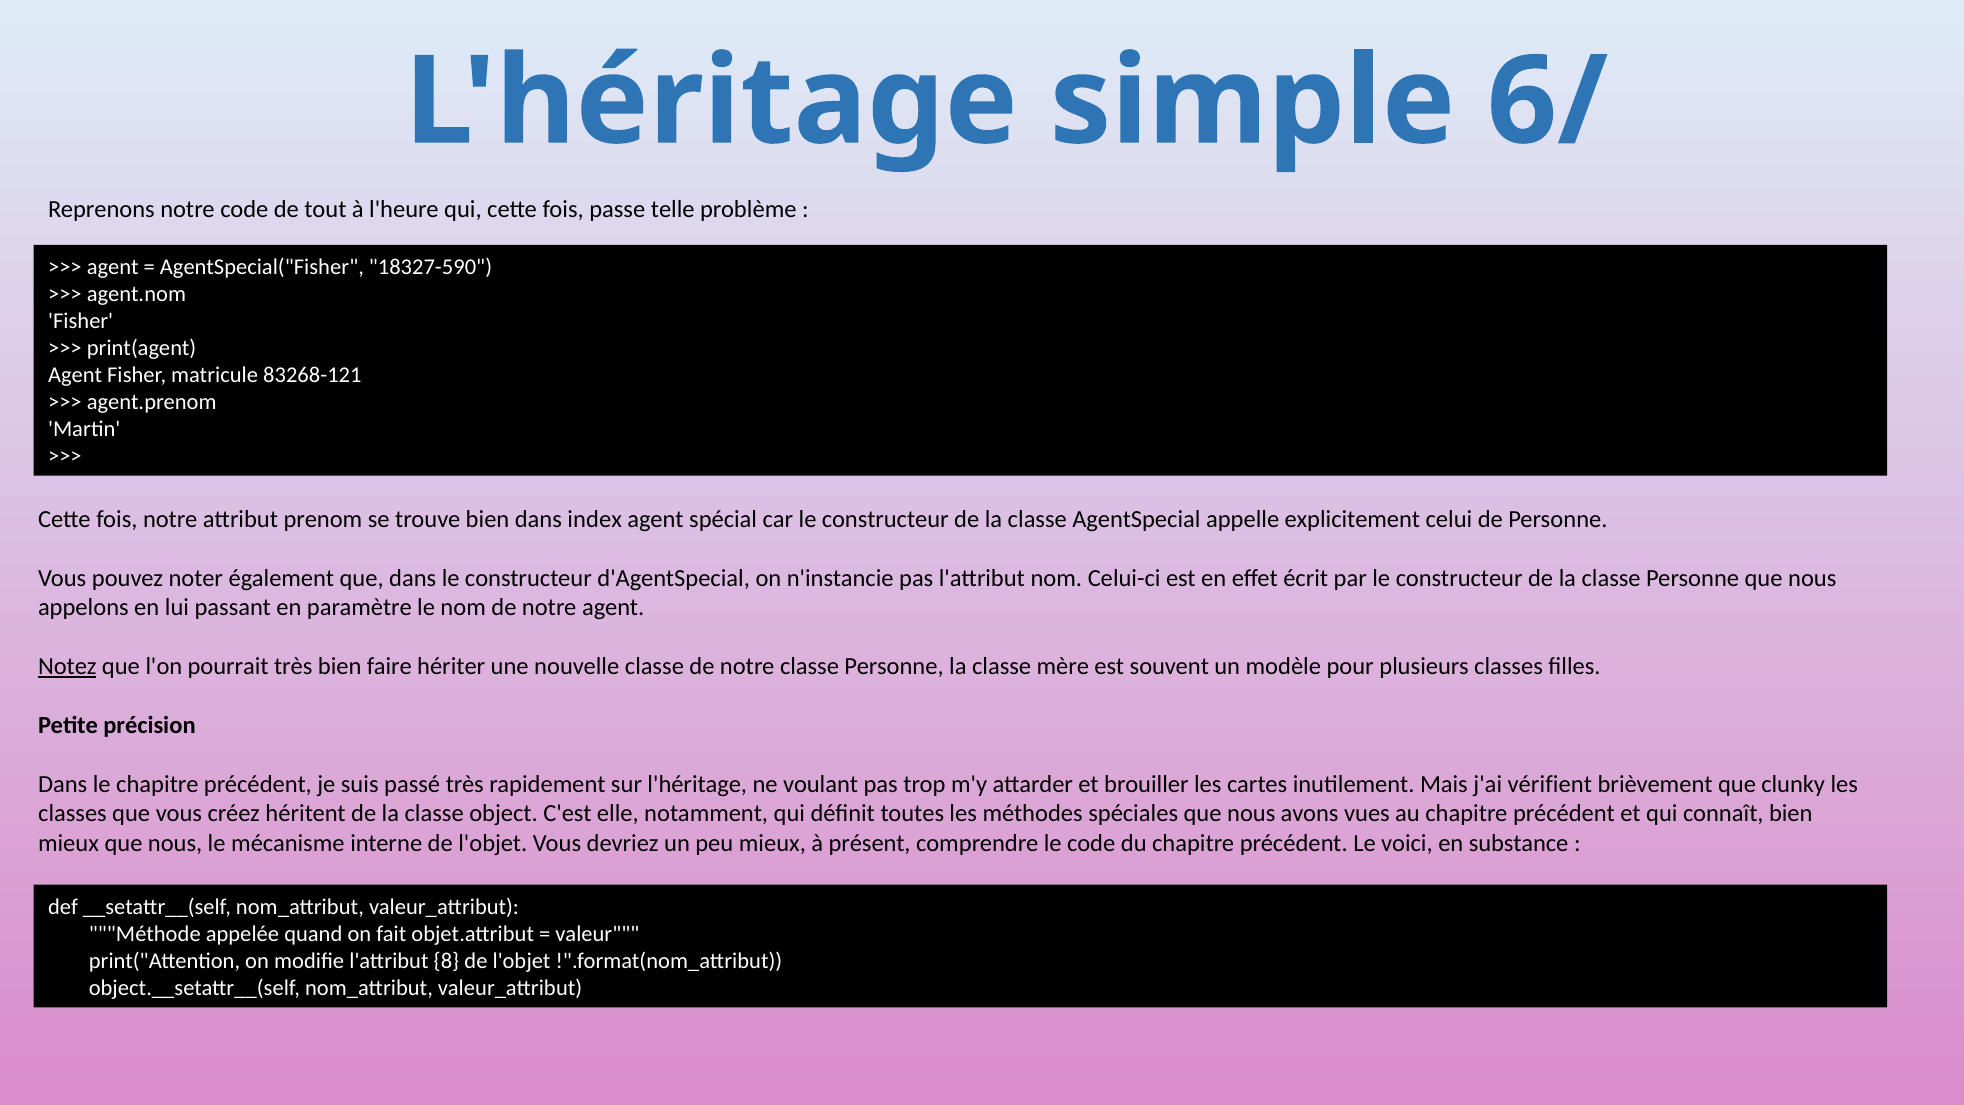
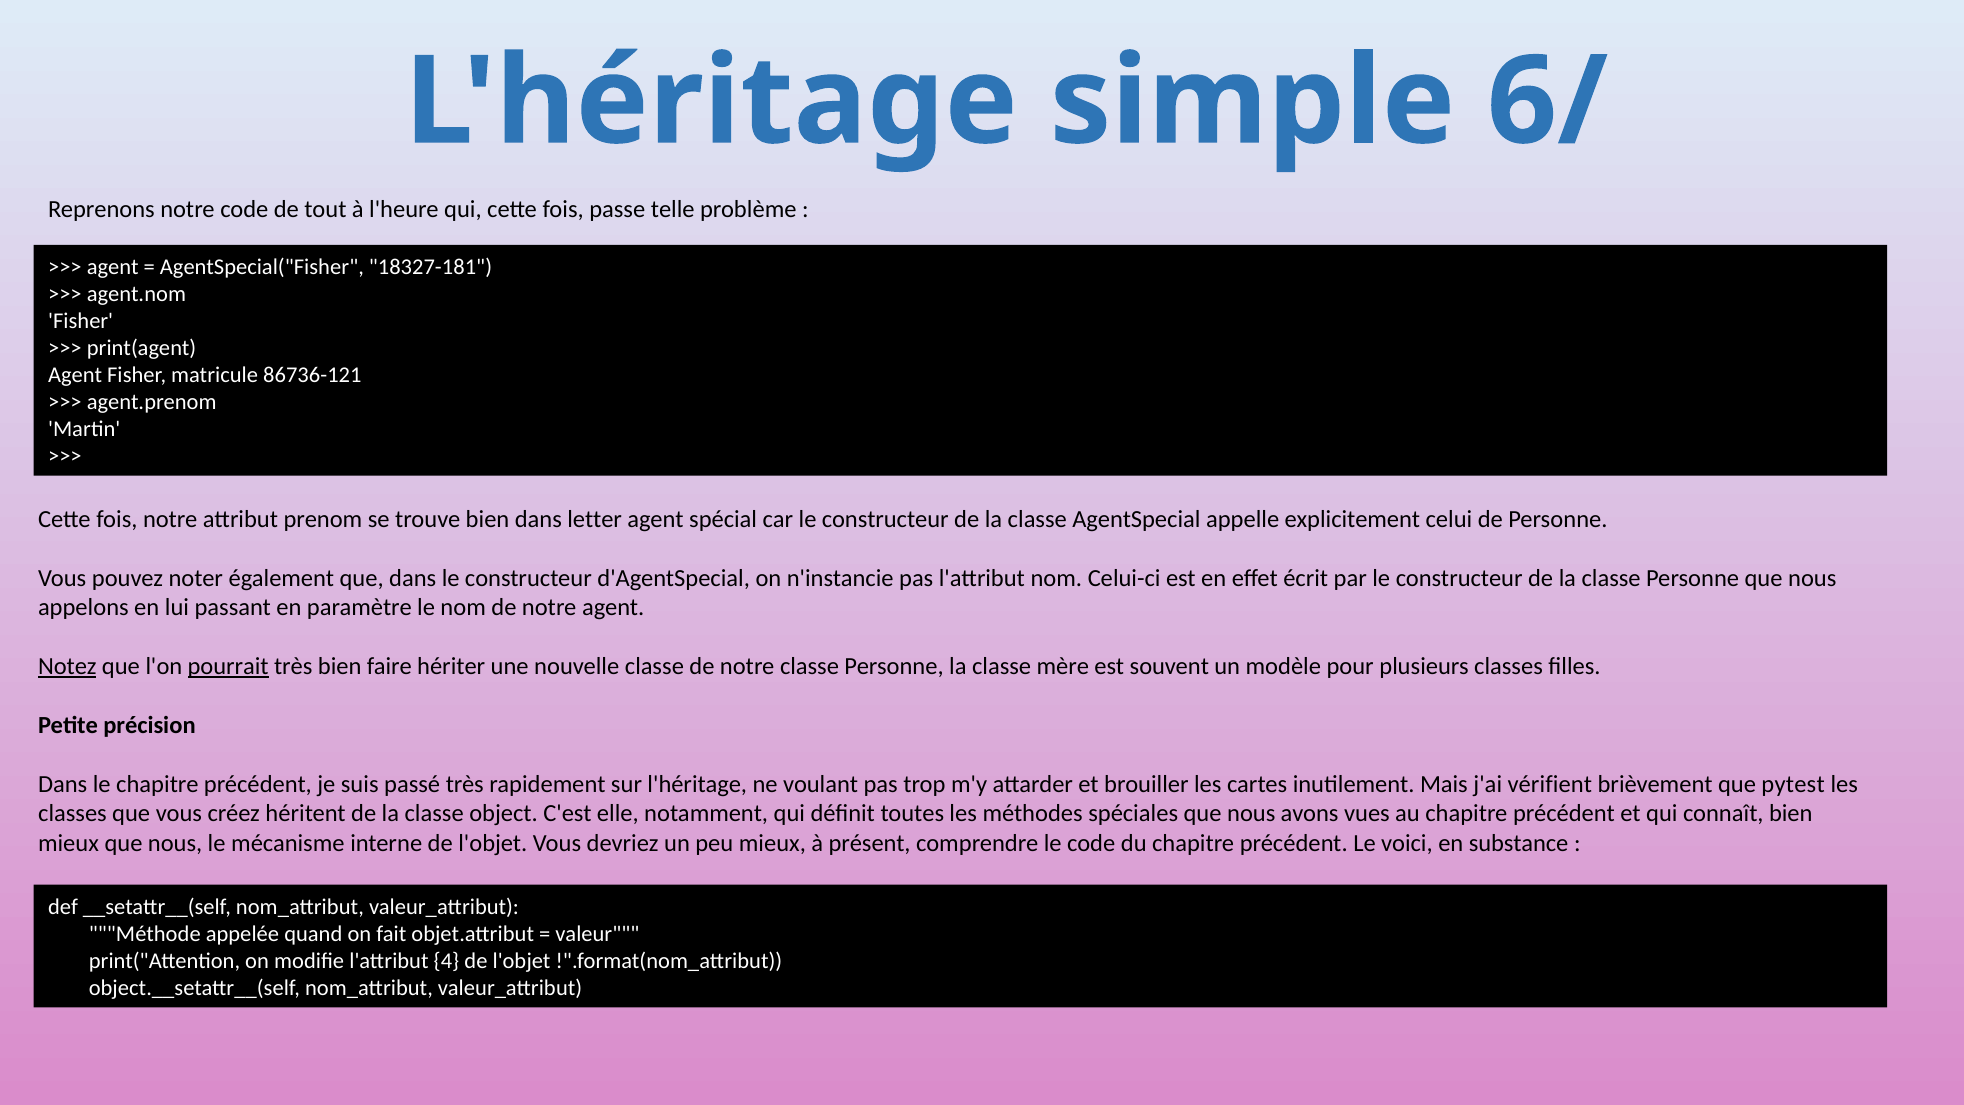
18327-590: 18327-590 -> 18327-181 (430, 267)
83268-121: 83268-121 -> 86736-121 (312, 375)
index: index -> letter (595, 519)
pourrait underline: none -> present (228, 666)
clunky: clunky -> pytest (1793, 784)
8: 8 -> 4 (446, 961)
